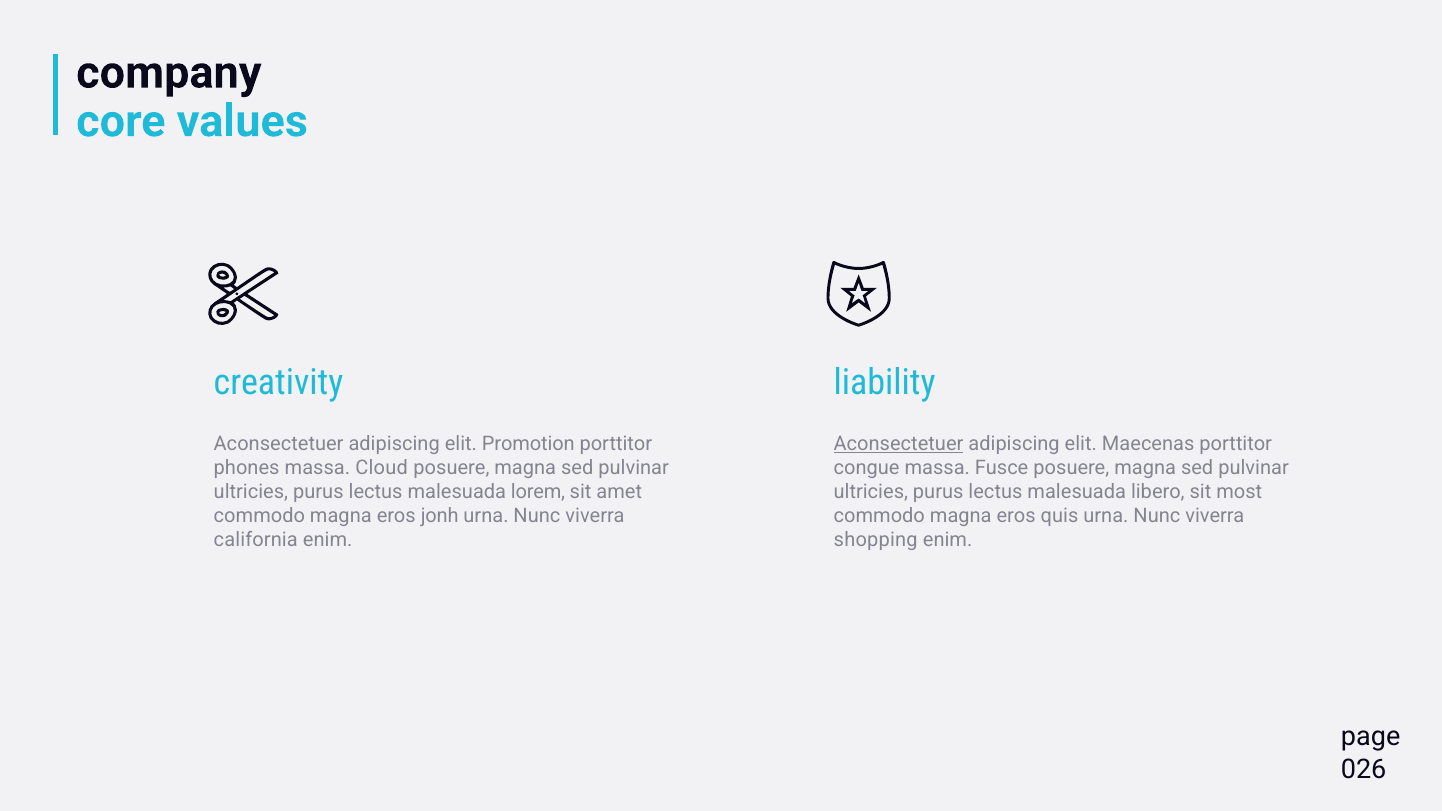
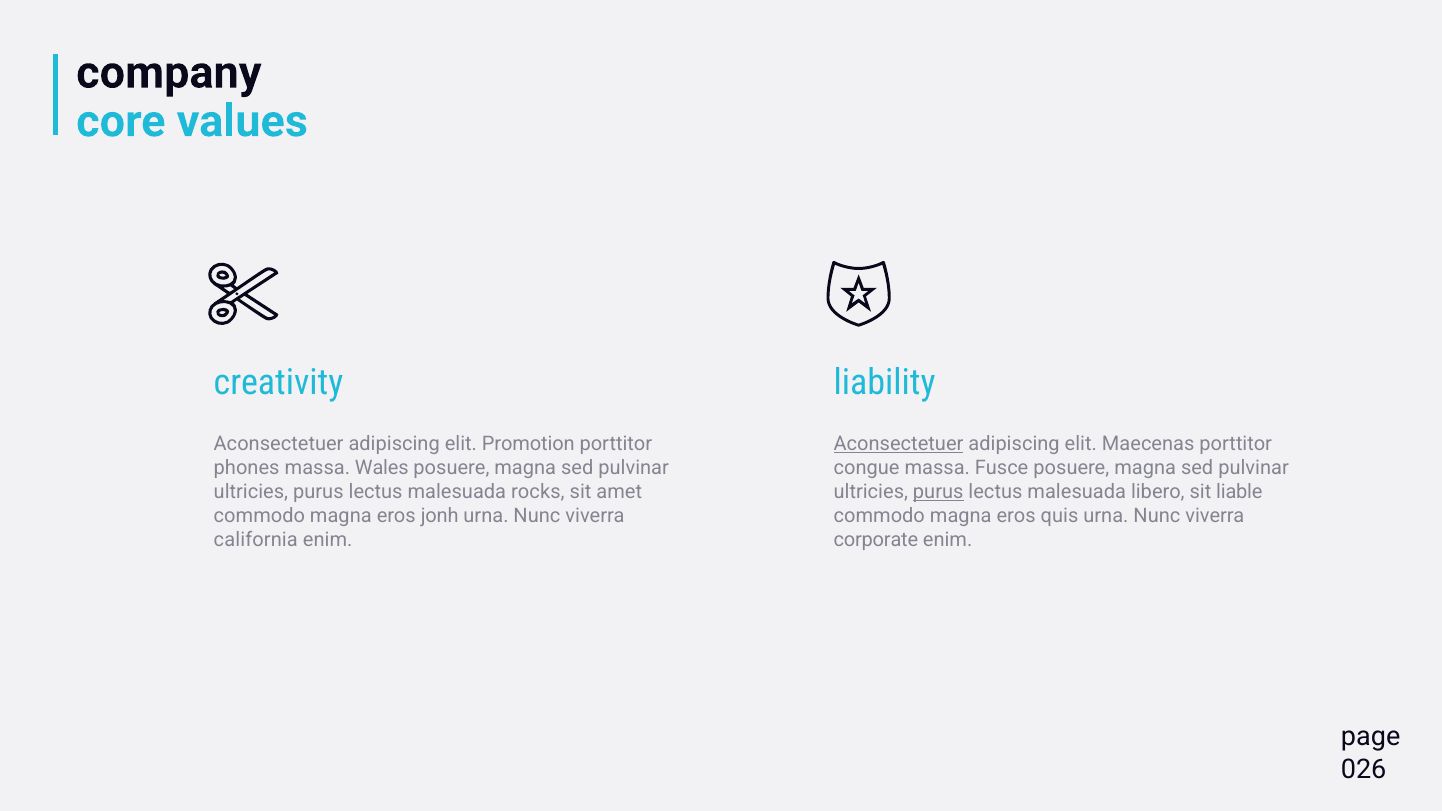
Cloud: Cloud -> Wales (382, 468)
lorem: lorem -> rocks (538, 492)
purus underline: none -> present (938, 492)
most: most -> liable (1239, 492)
shopping: shopping -> corporate (876, 540)
